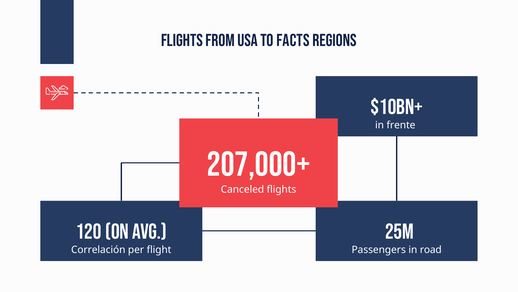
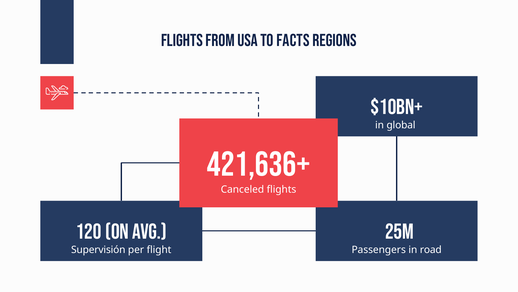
frente: frente -> global (401, 125)
207,000+: 207,000+ -> 421,636+ (259, 164)
Correlación: Correlación -> Supervisión (98, 249)
